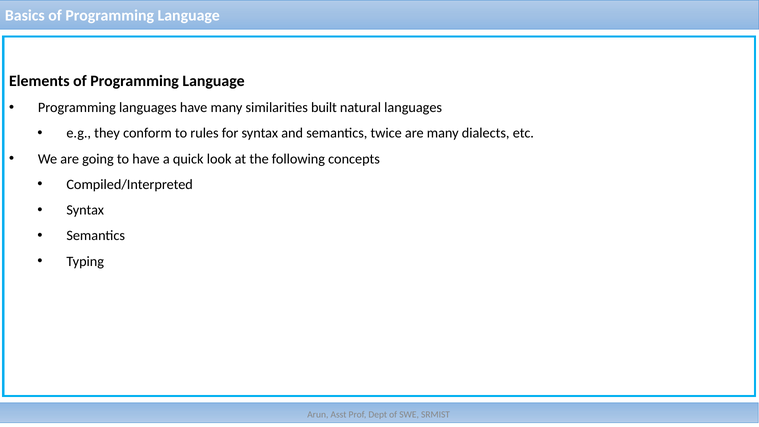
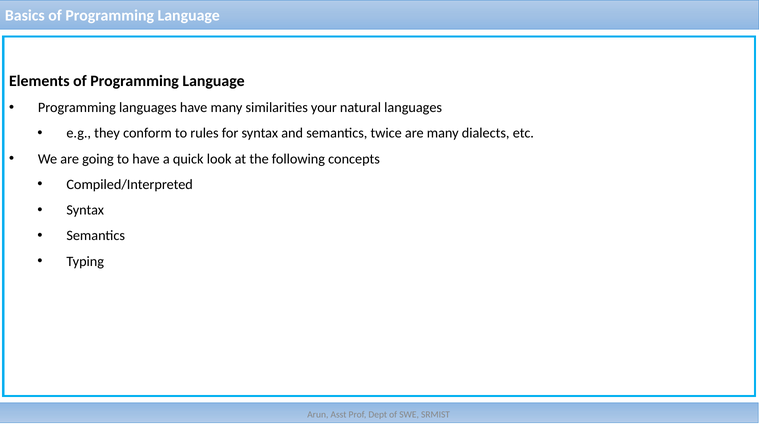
built: built -> your (324, 108)
